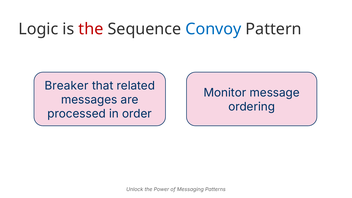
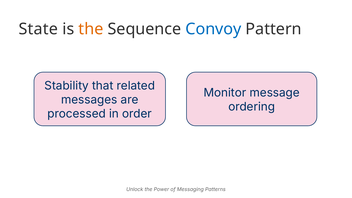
Logic: Logic -> State (38, 29)
the colour: red -> orange (91, 29)
Breaker: Breaker -> Stability (67, 86)
